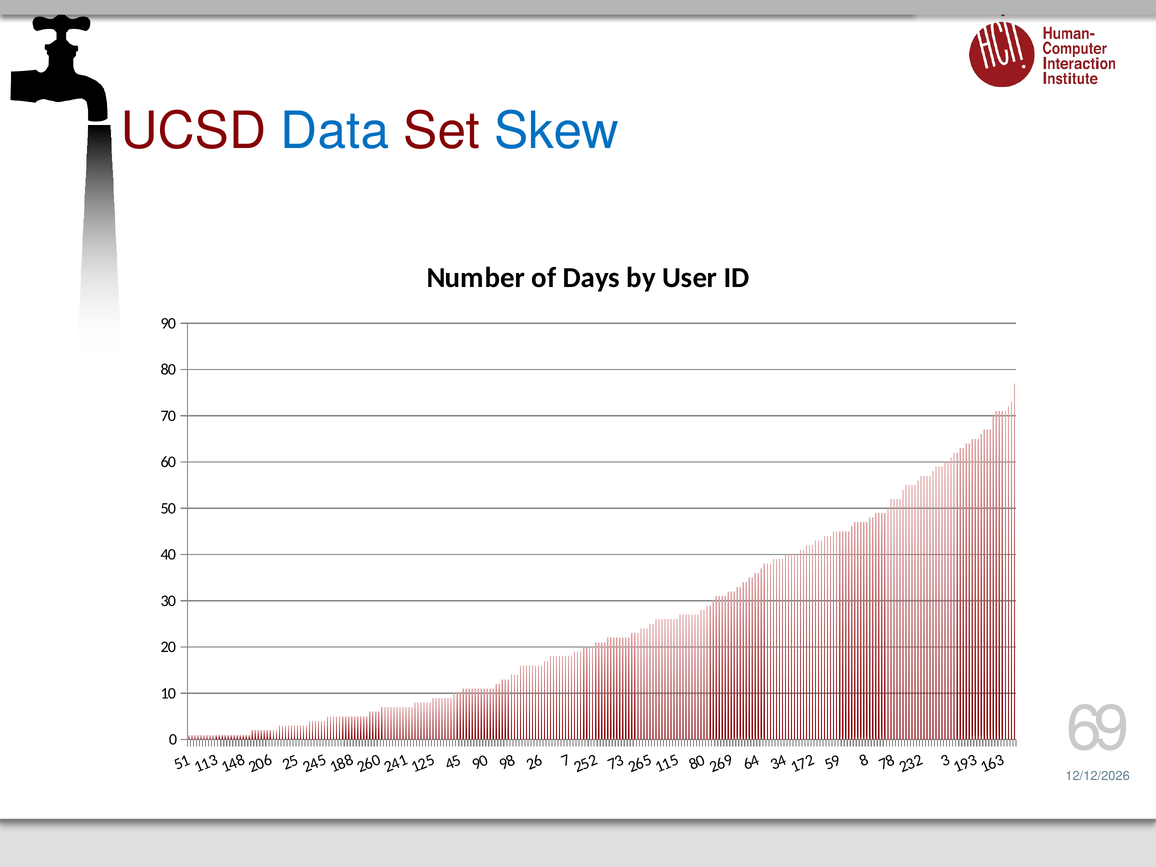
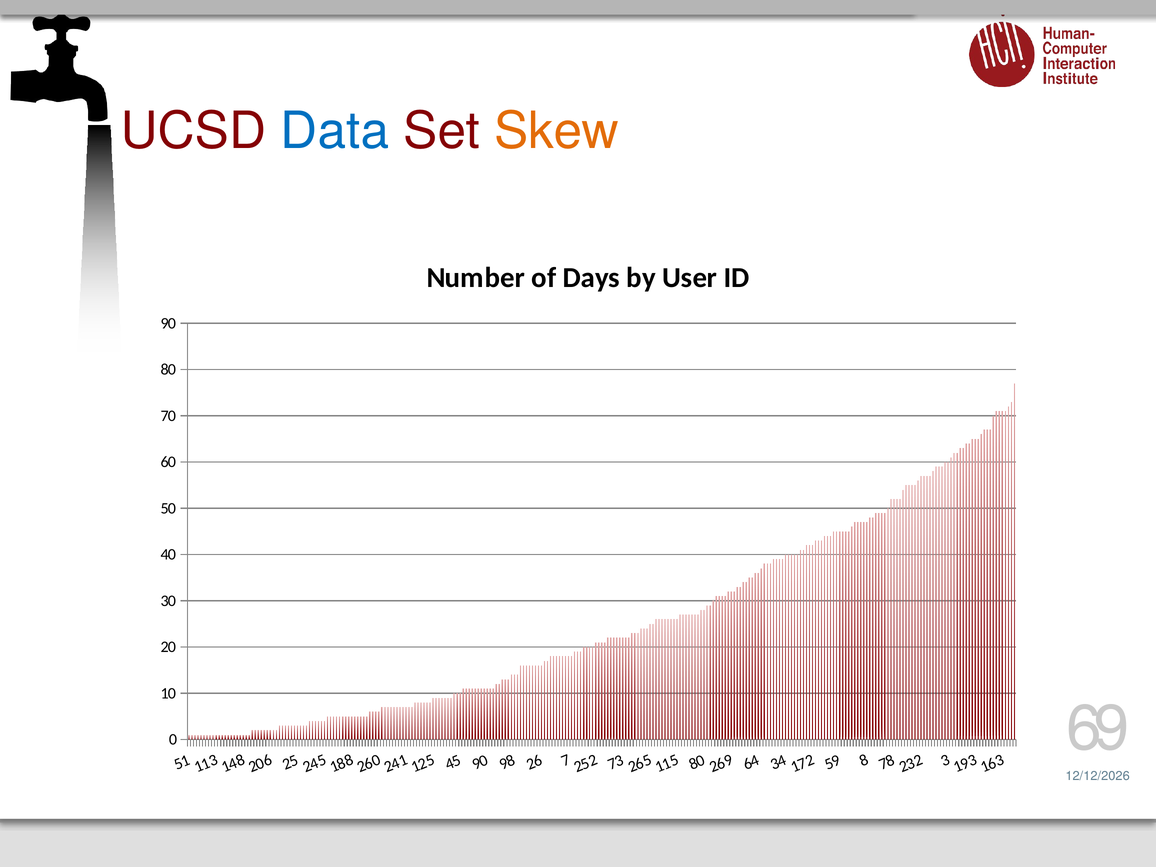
Skew colour: blue -> orange (557, 131)
